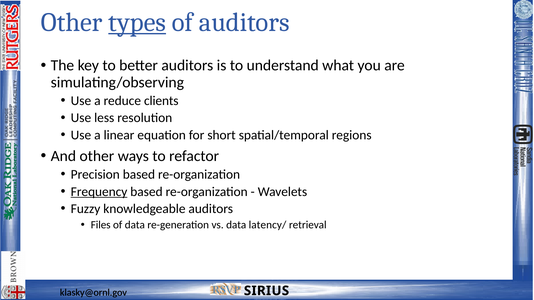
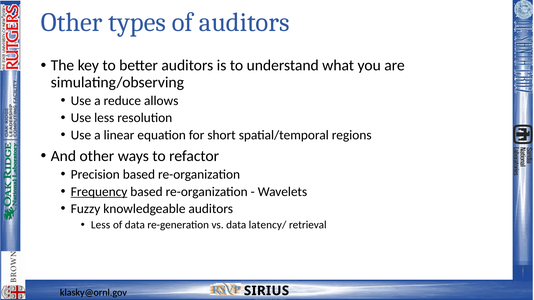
types underline: present -> none (137, 22)
clients: clients -> allows (161, 101)
Files: Files -> Less (101, 225)
